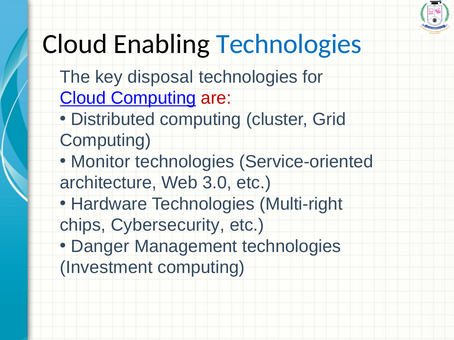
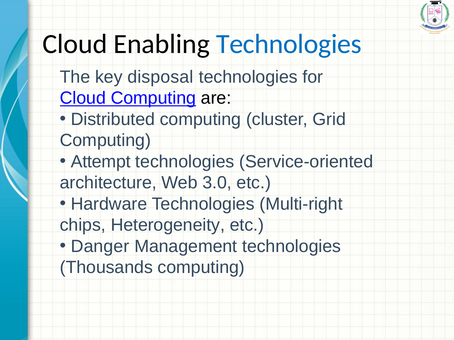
are colour: red -> black (216, 98)
Monitor: Monitor -> Attempt (101, 162)
Cybersecurity: Cybersecurity -> Heterogeneity (168, 225)
Investment: Investment -> Thousands (106, 268)
